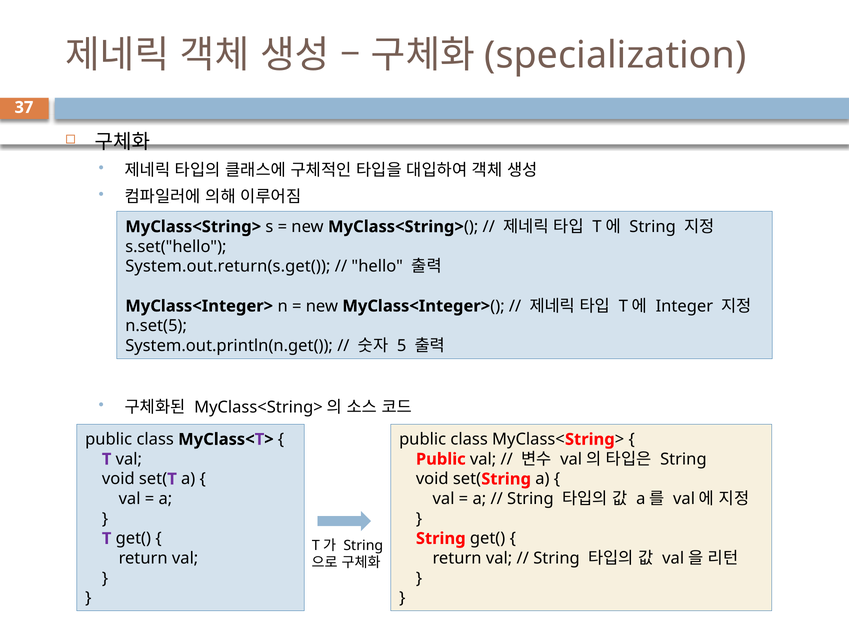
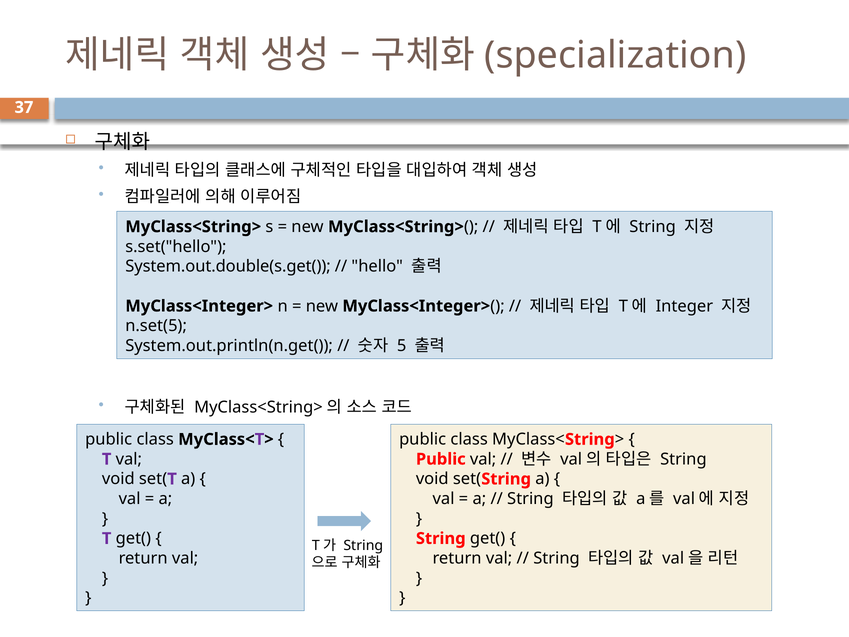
System.out.return(s.get(: System.out.return(s.get( -> System.out.double(s.get( (228, 266)
